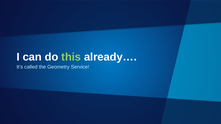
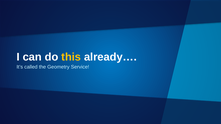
this colour: light green -> yellow (71, 57)
